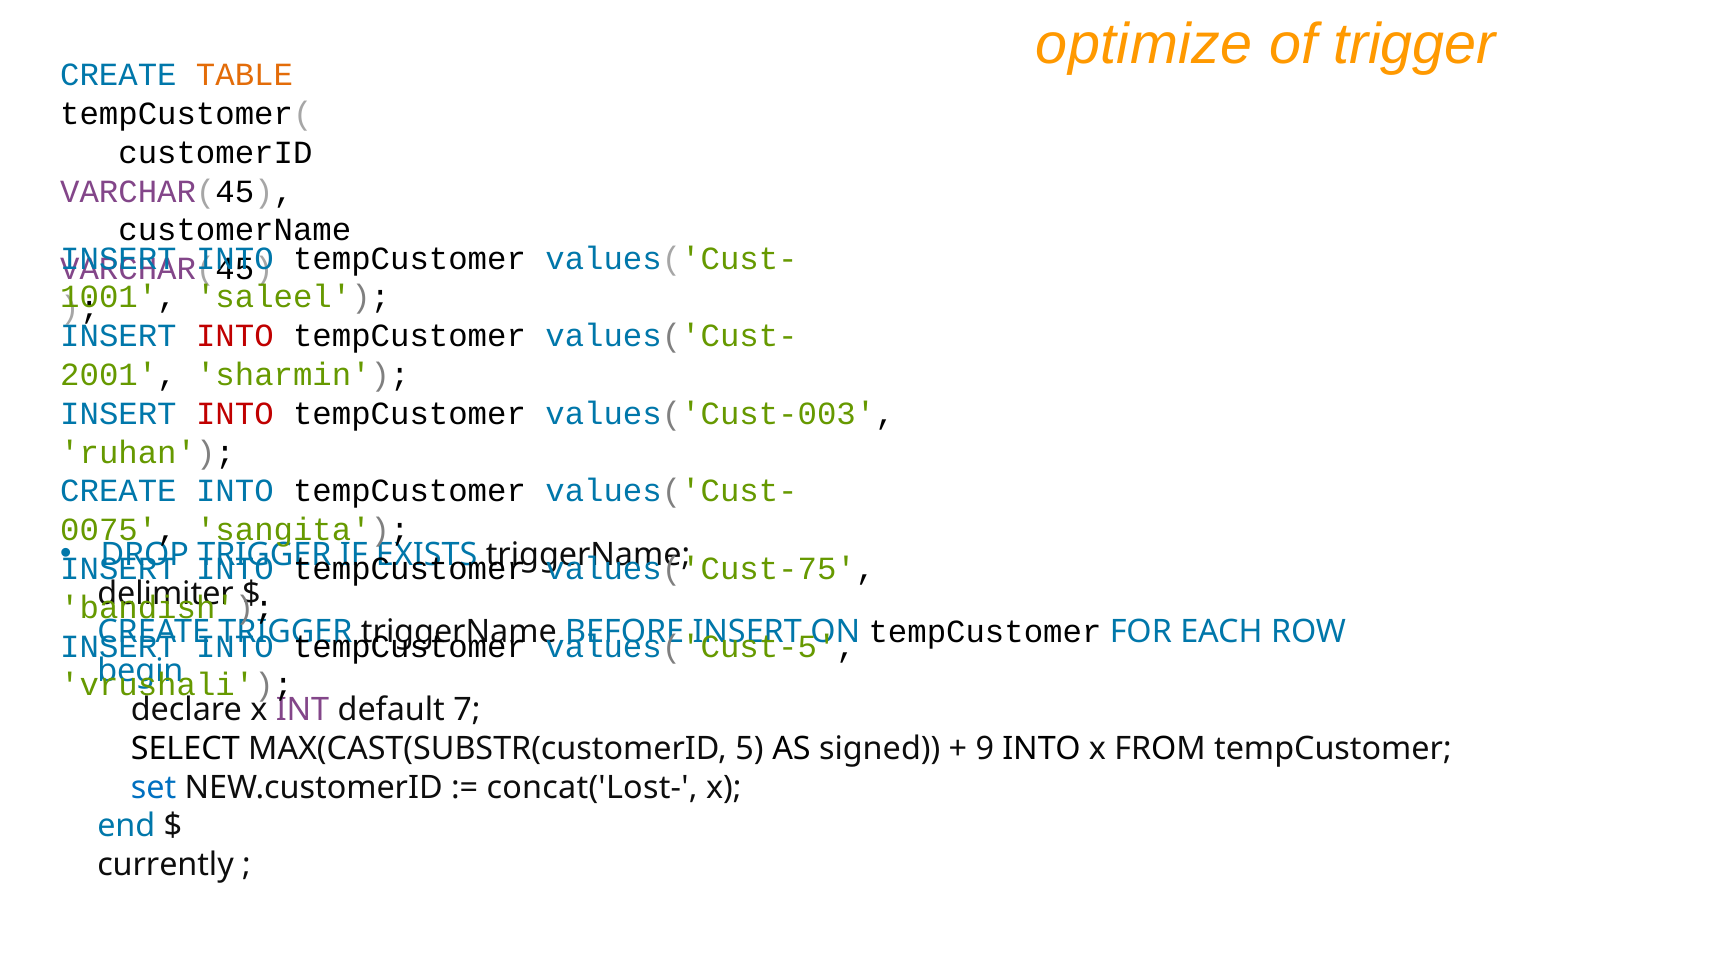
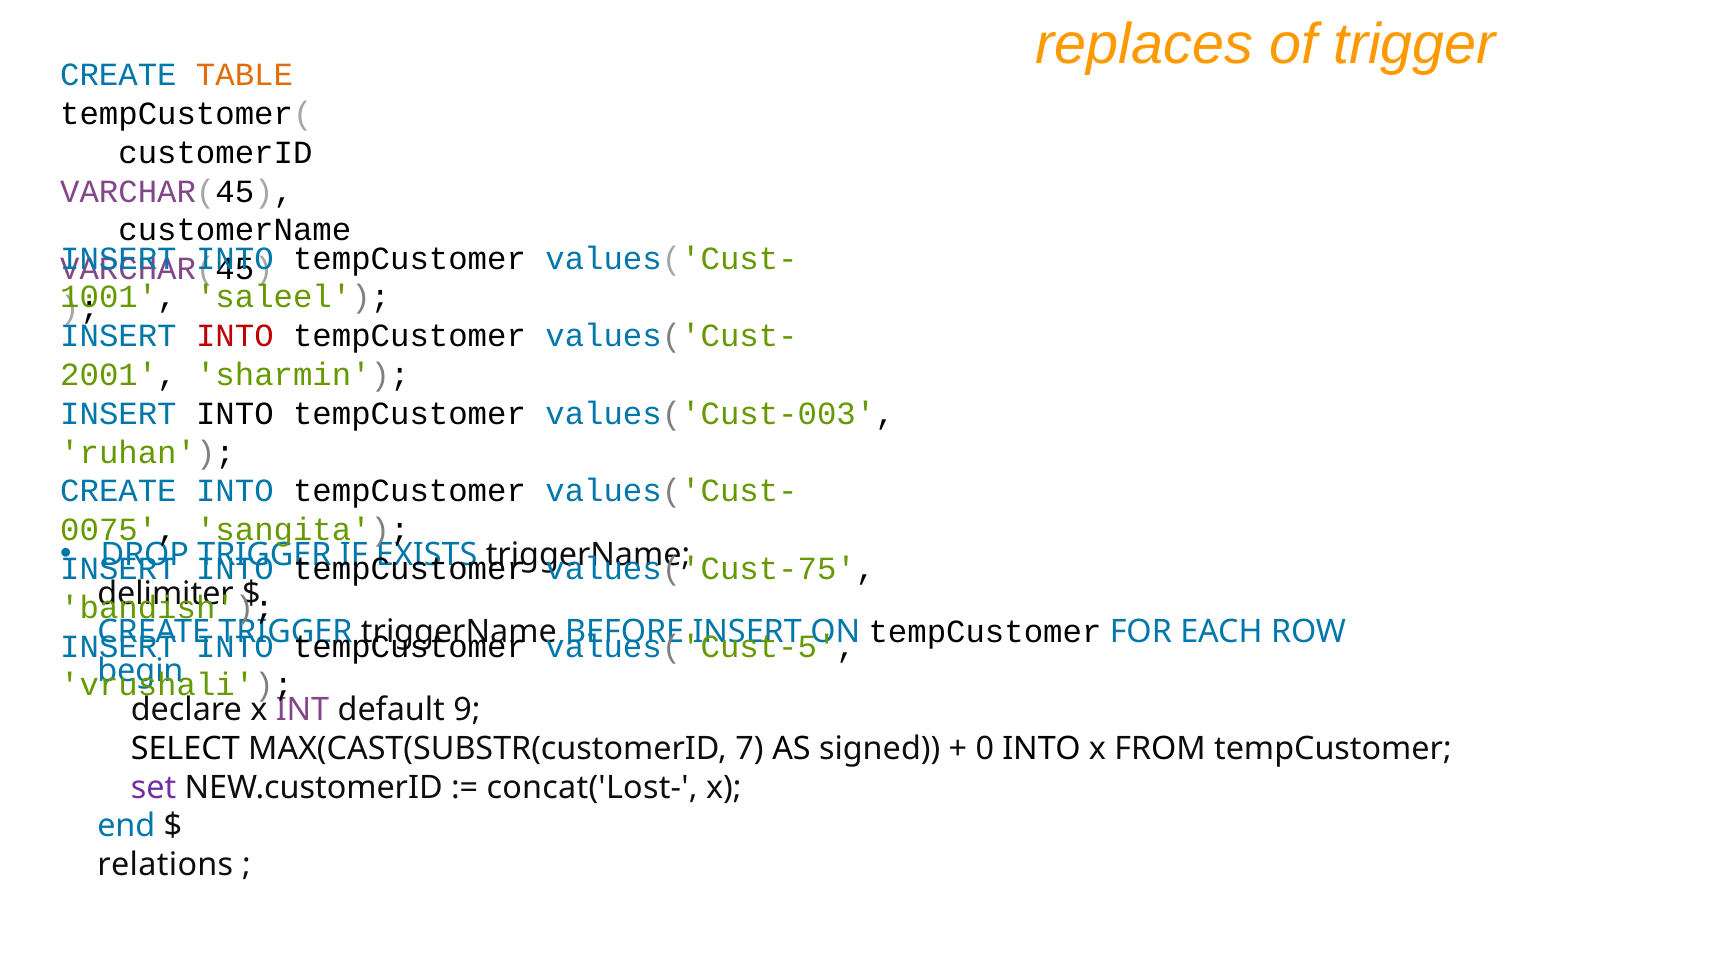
optimize: optimize -> replaces (1144, 45)
INTO colour: red -> black (235, 414)
7: 7 -> 9 (467, 710)
5: 5 -> 7 (749, 749)
9: 9 -> 0 (985, 749)
set colour: blue -> purple (154, 788)
currently: currently -> relations (165, 865)
